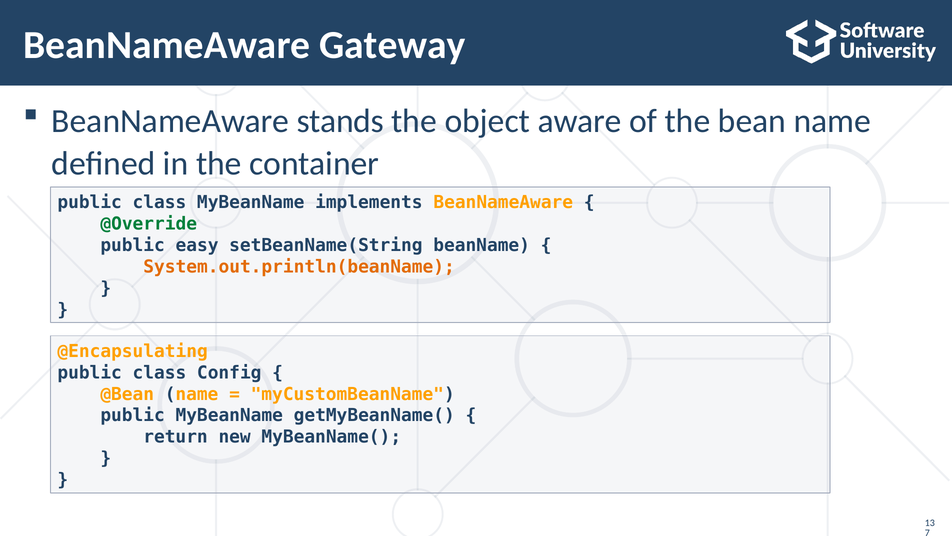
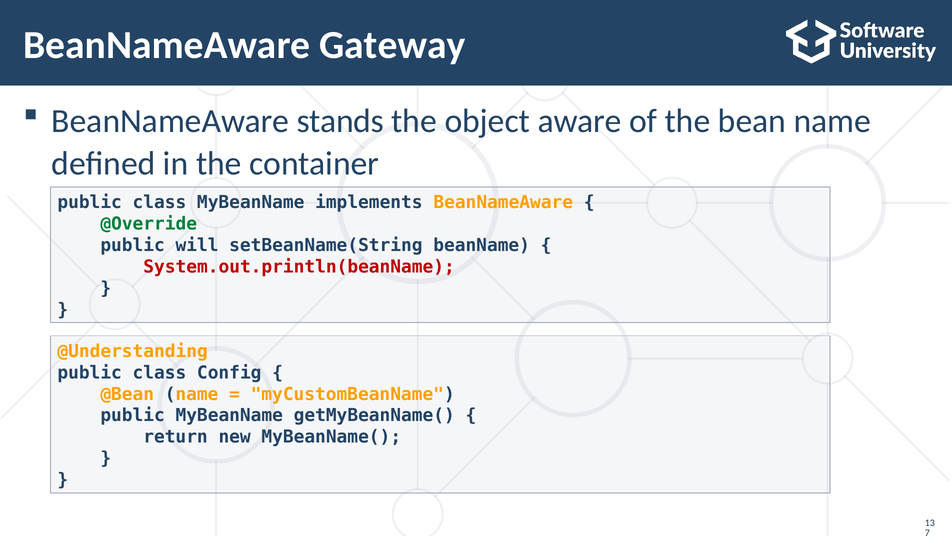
easy: easy -> will (197, 245)
System.out.println(beanName colour: orange -> red (299, 267)
@Encapsulating: @Encapsulating -> @Understanding (133, 351)
